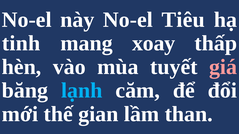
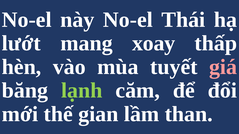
Tiêu: Tiêu -> Thái (183, 20)
tinh: tinh -> lướt (21, 43)
lạnh colour: light blue -> light green (82, 91)
